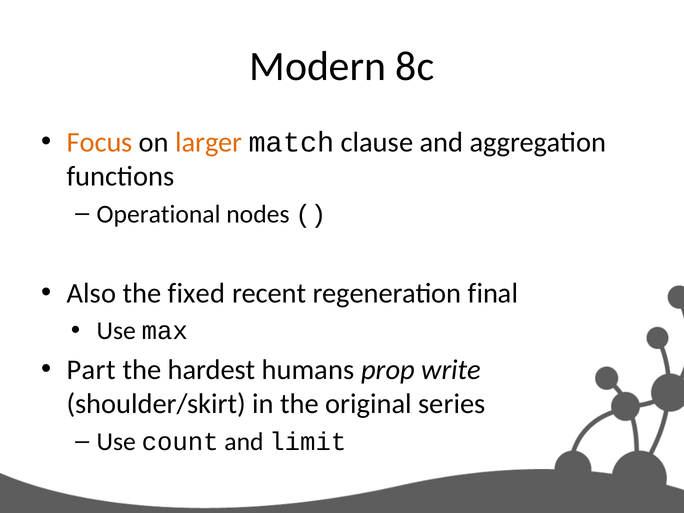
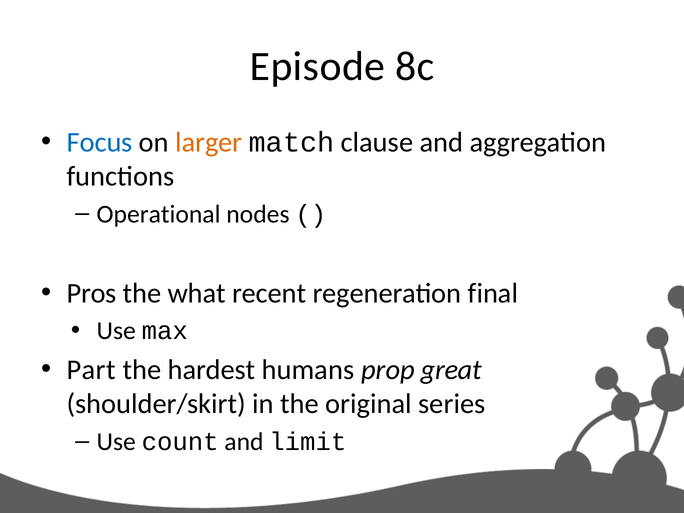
Modern: Modern -> Episode (318, 66)
Focus colour: orange -> blue (100, 142)
Also: Also -> Pros (92, 293)
fixed: fixed -> what (197, 293)
write: write -> great (451, 370)
